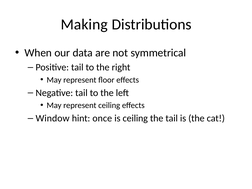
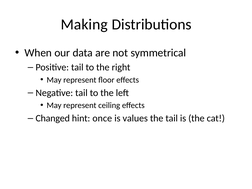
Window: Window -> Changed (53, 118)
is ceiling: ceiling -> values (135, 118)
